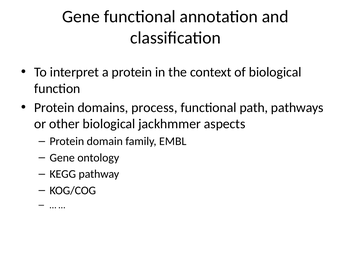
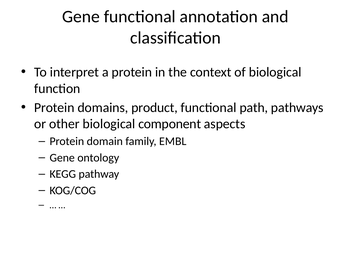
process: process -> product (155, 108)
jackhmmer: jackhmmer -> component (170, 124)
